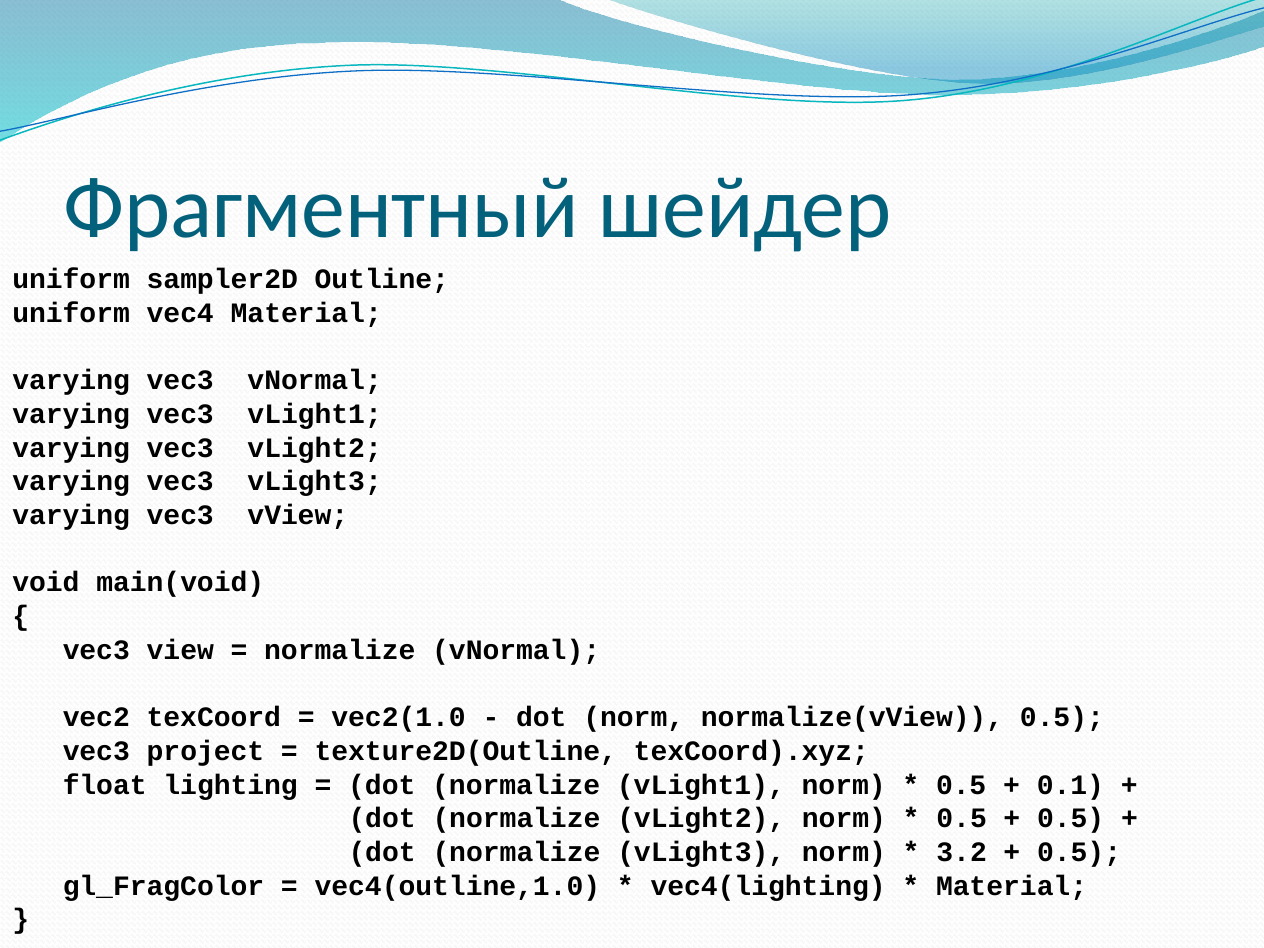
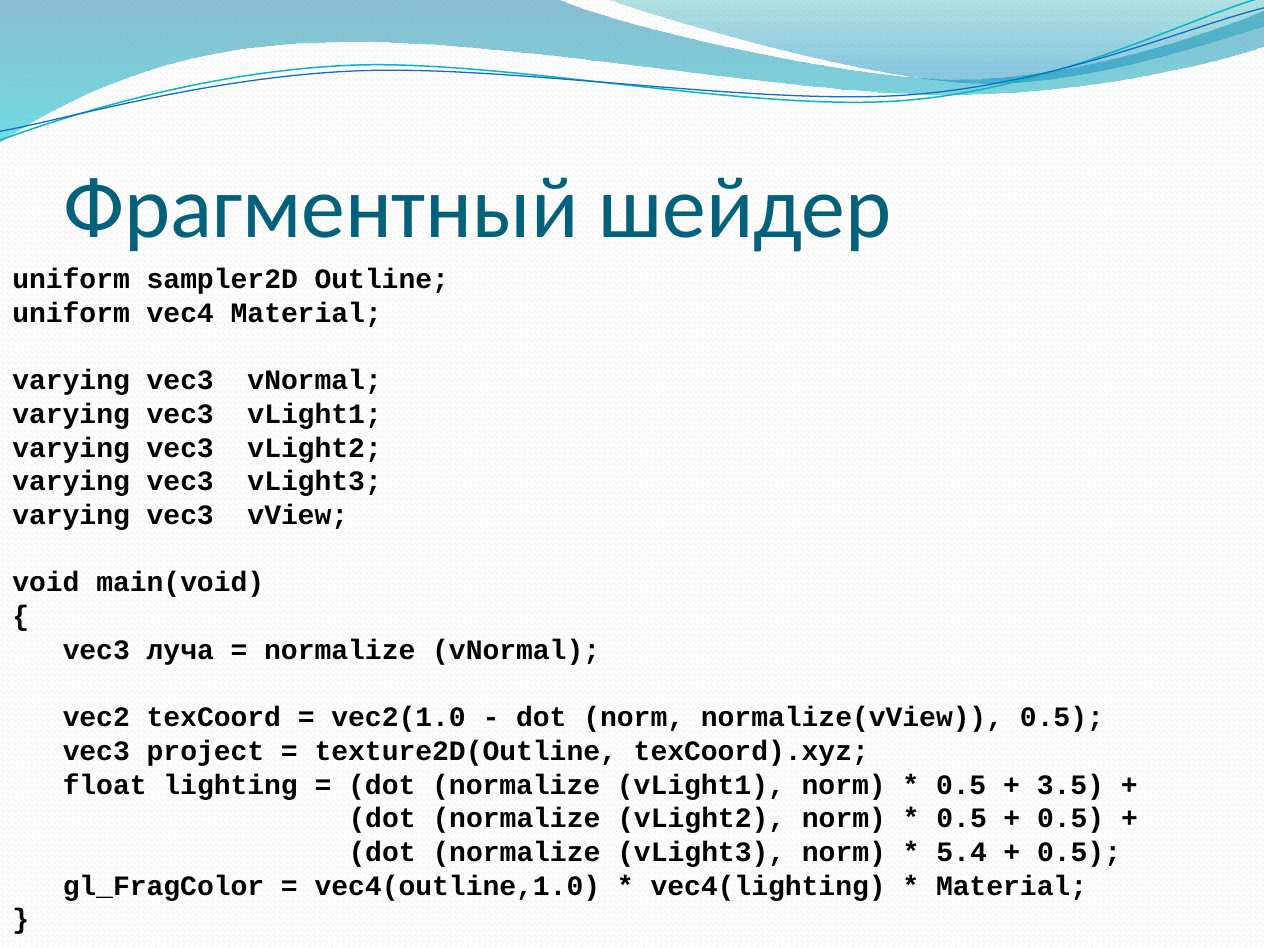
view: view -> луча (180, 650)
0.1: 0.1 -> 3.5 (1070, 785)
3.2: 3.2 -> 5.4 (962, 852)
